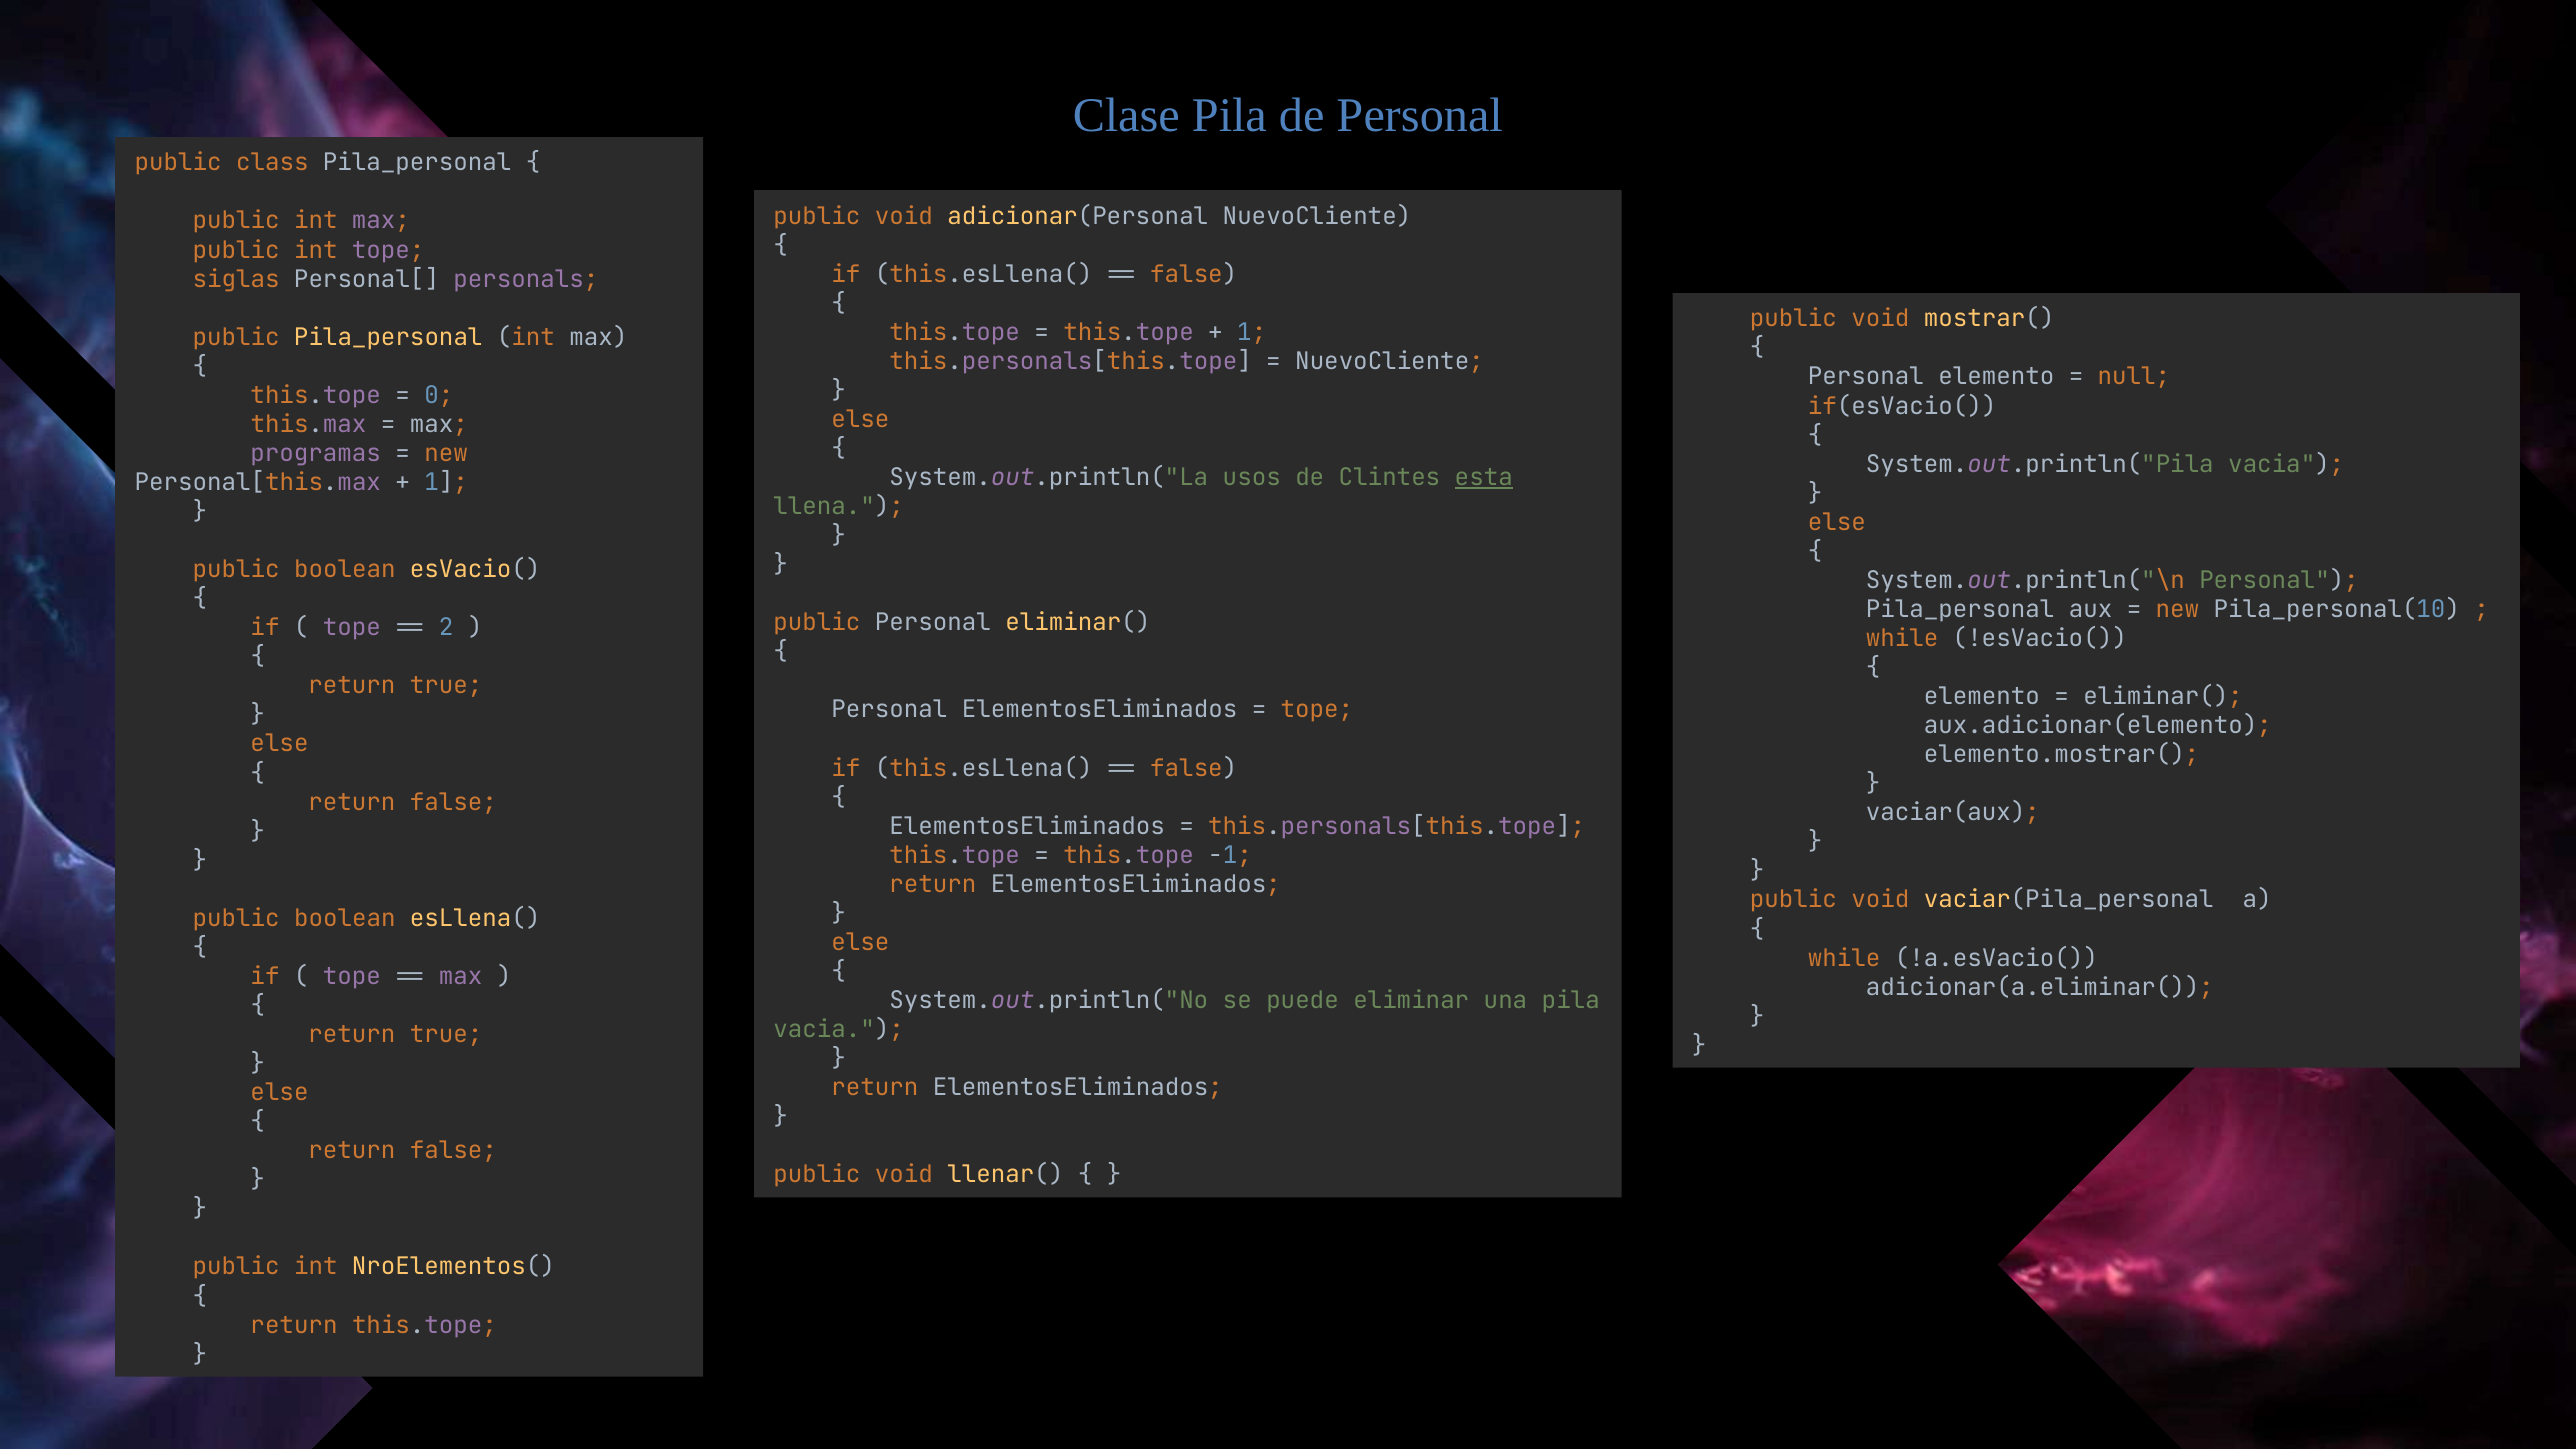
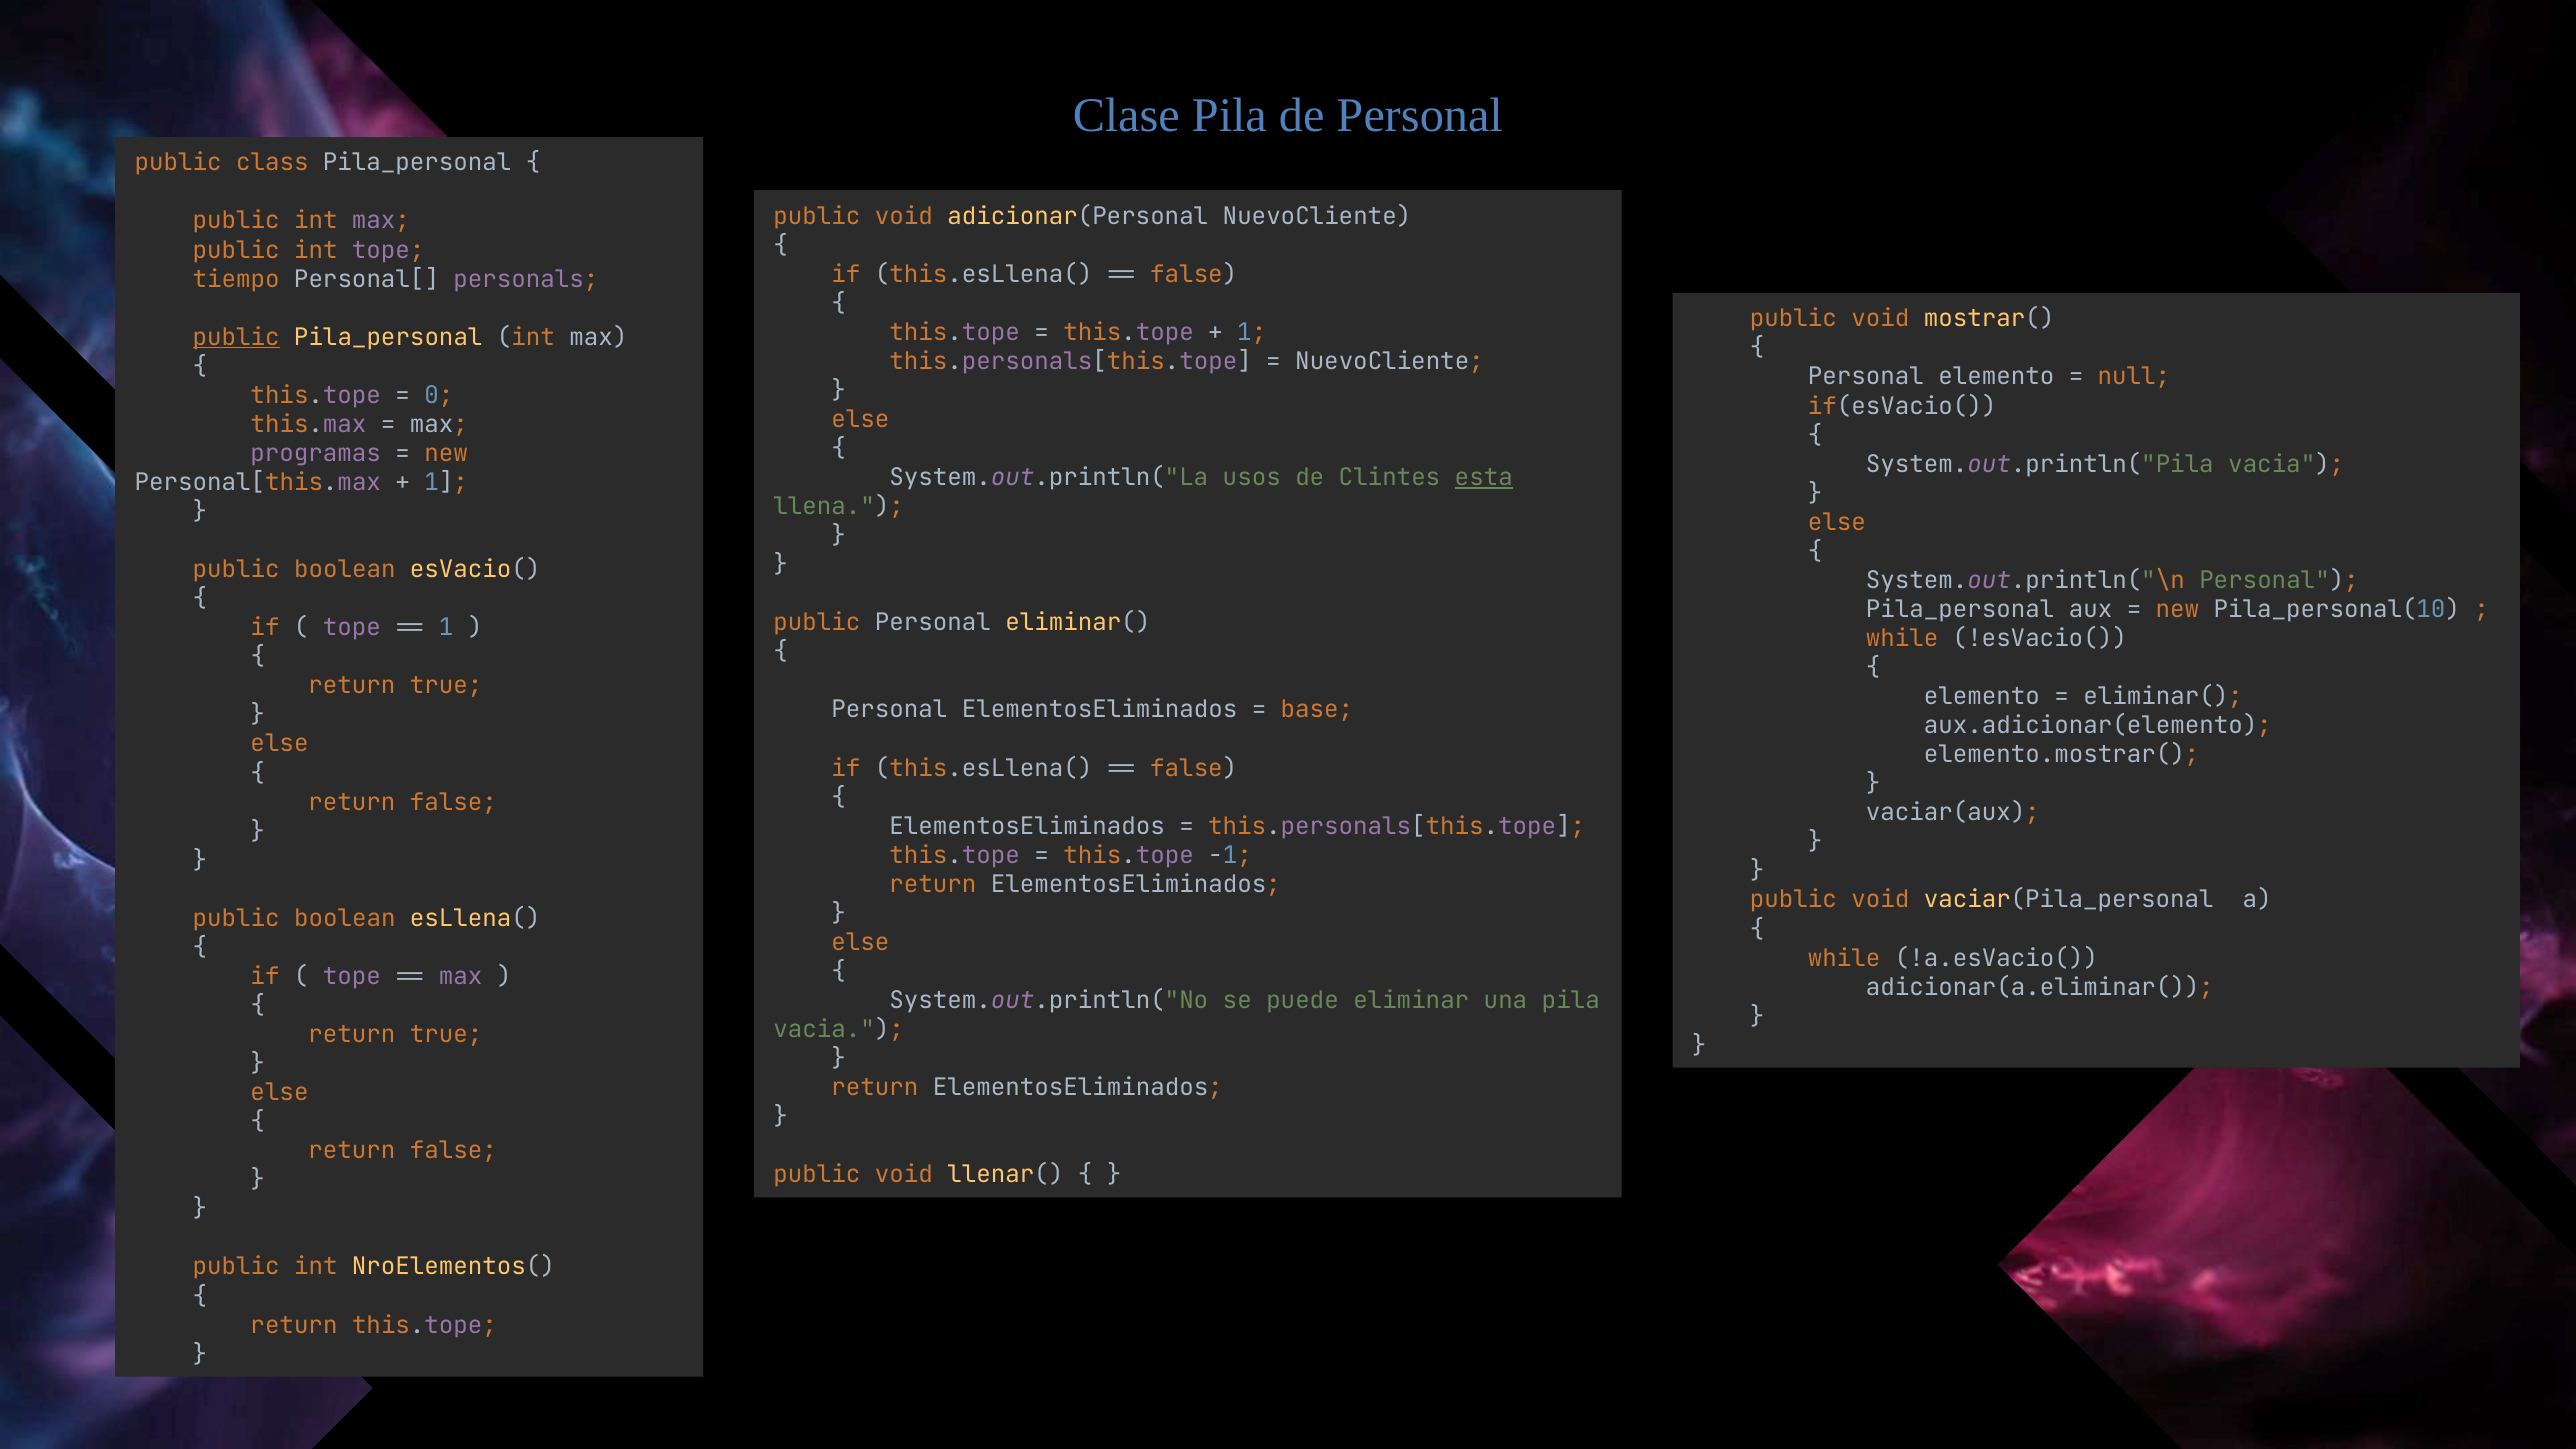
siglas: siglas -> tiempo (236, 279)
public underline: none -> present (236, 337)
2: 2 -> 1 (446, 628)
tope: tope -> base (1317, 710)
